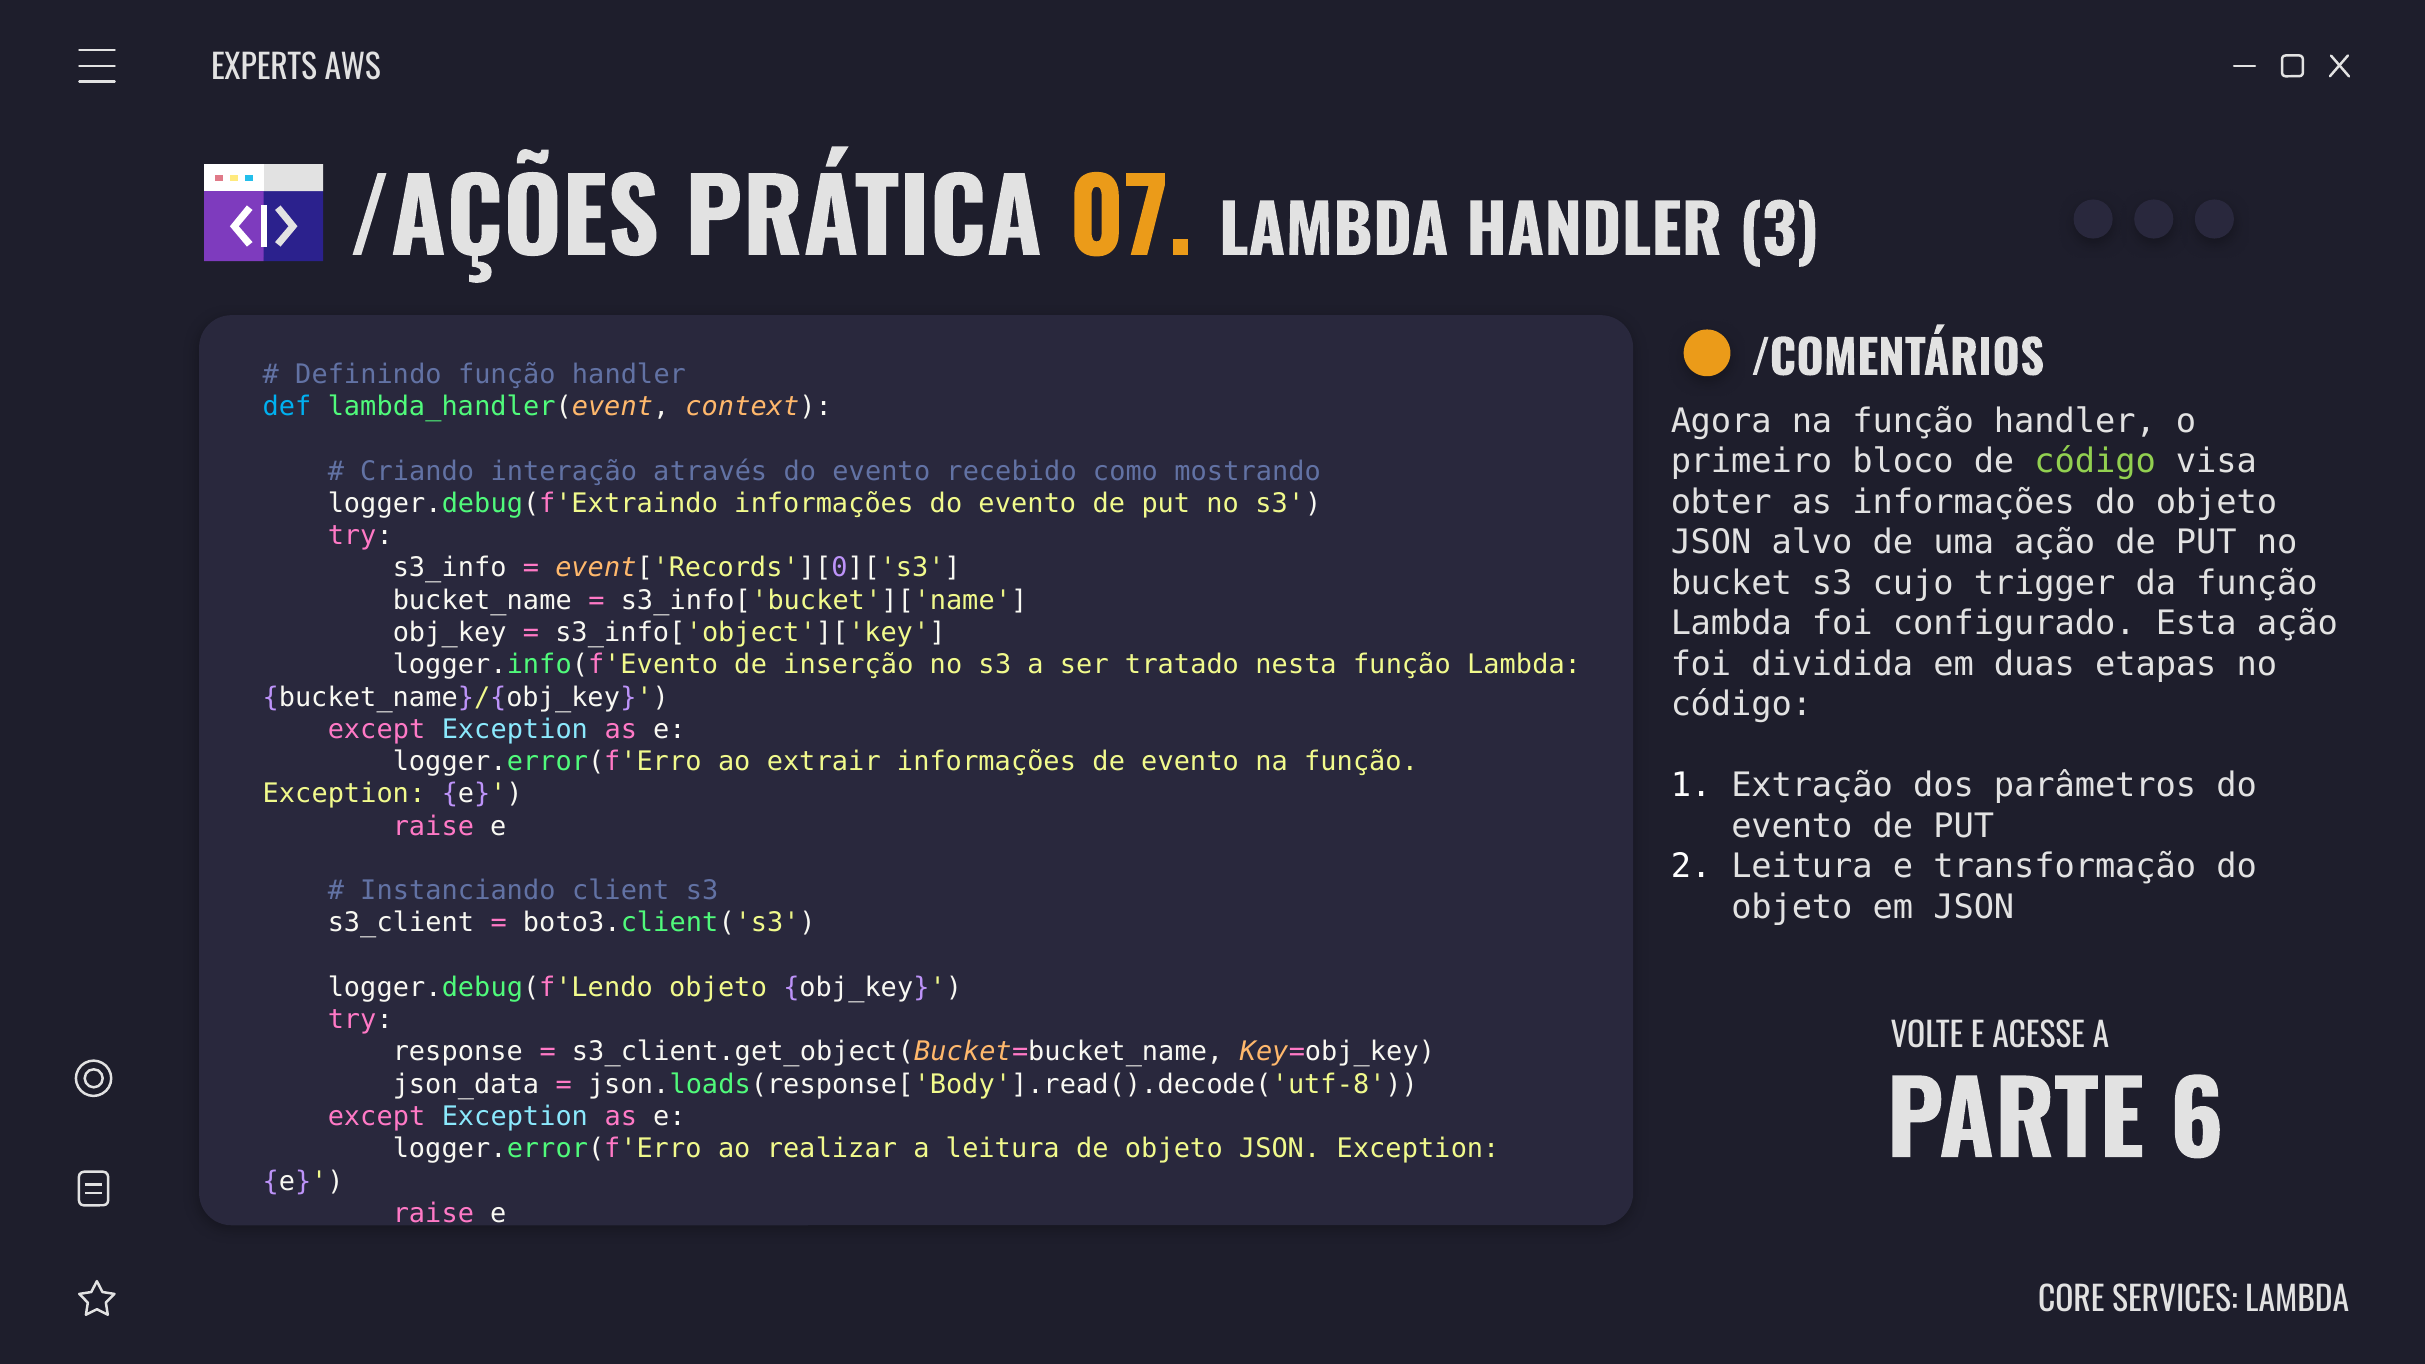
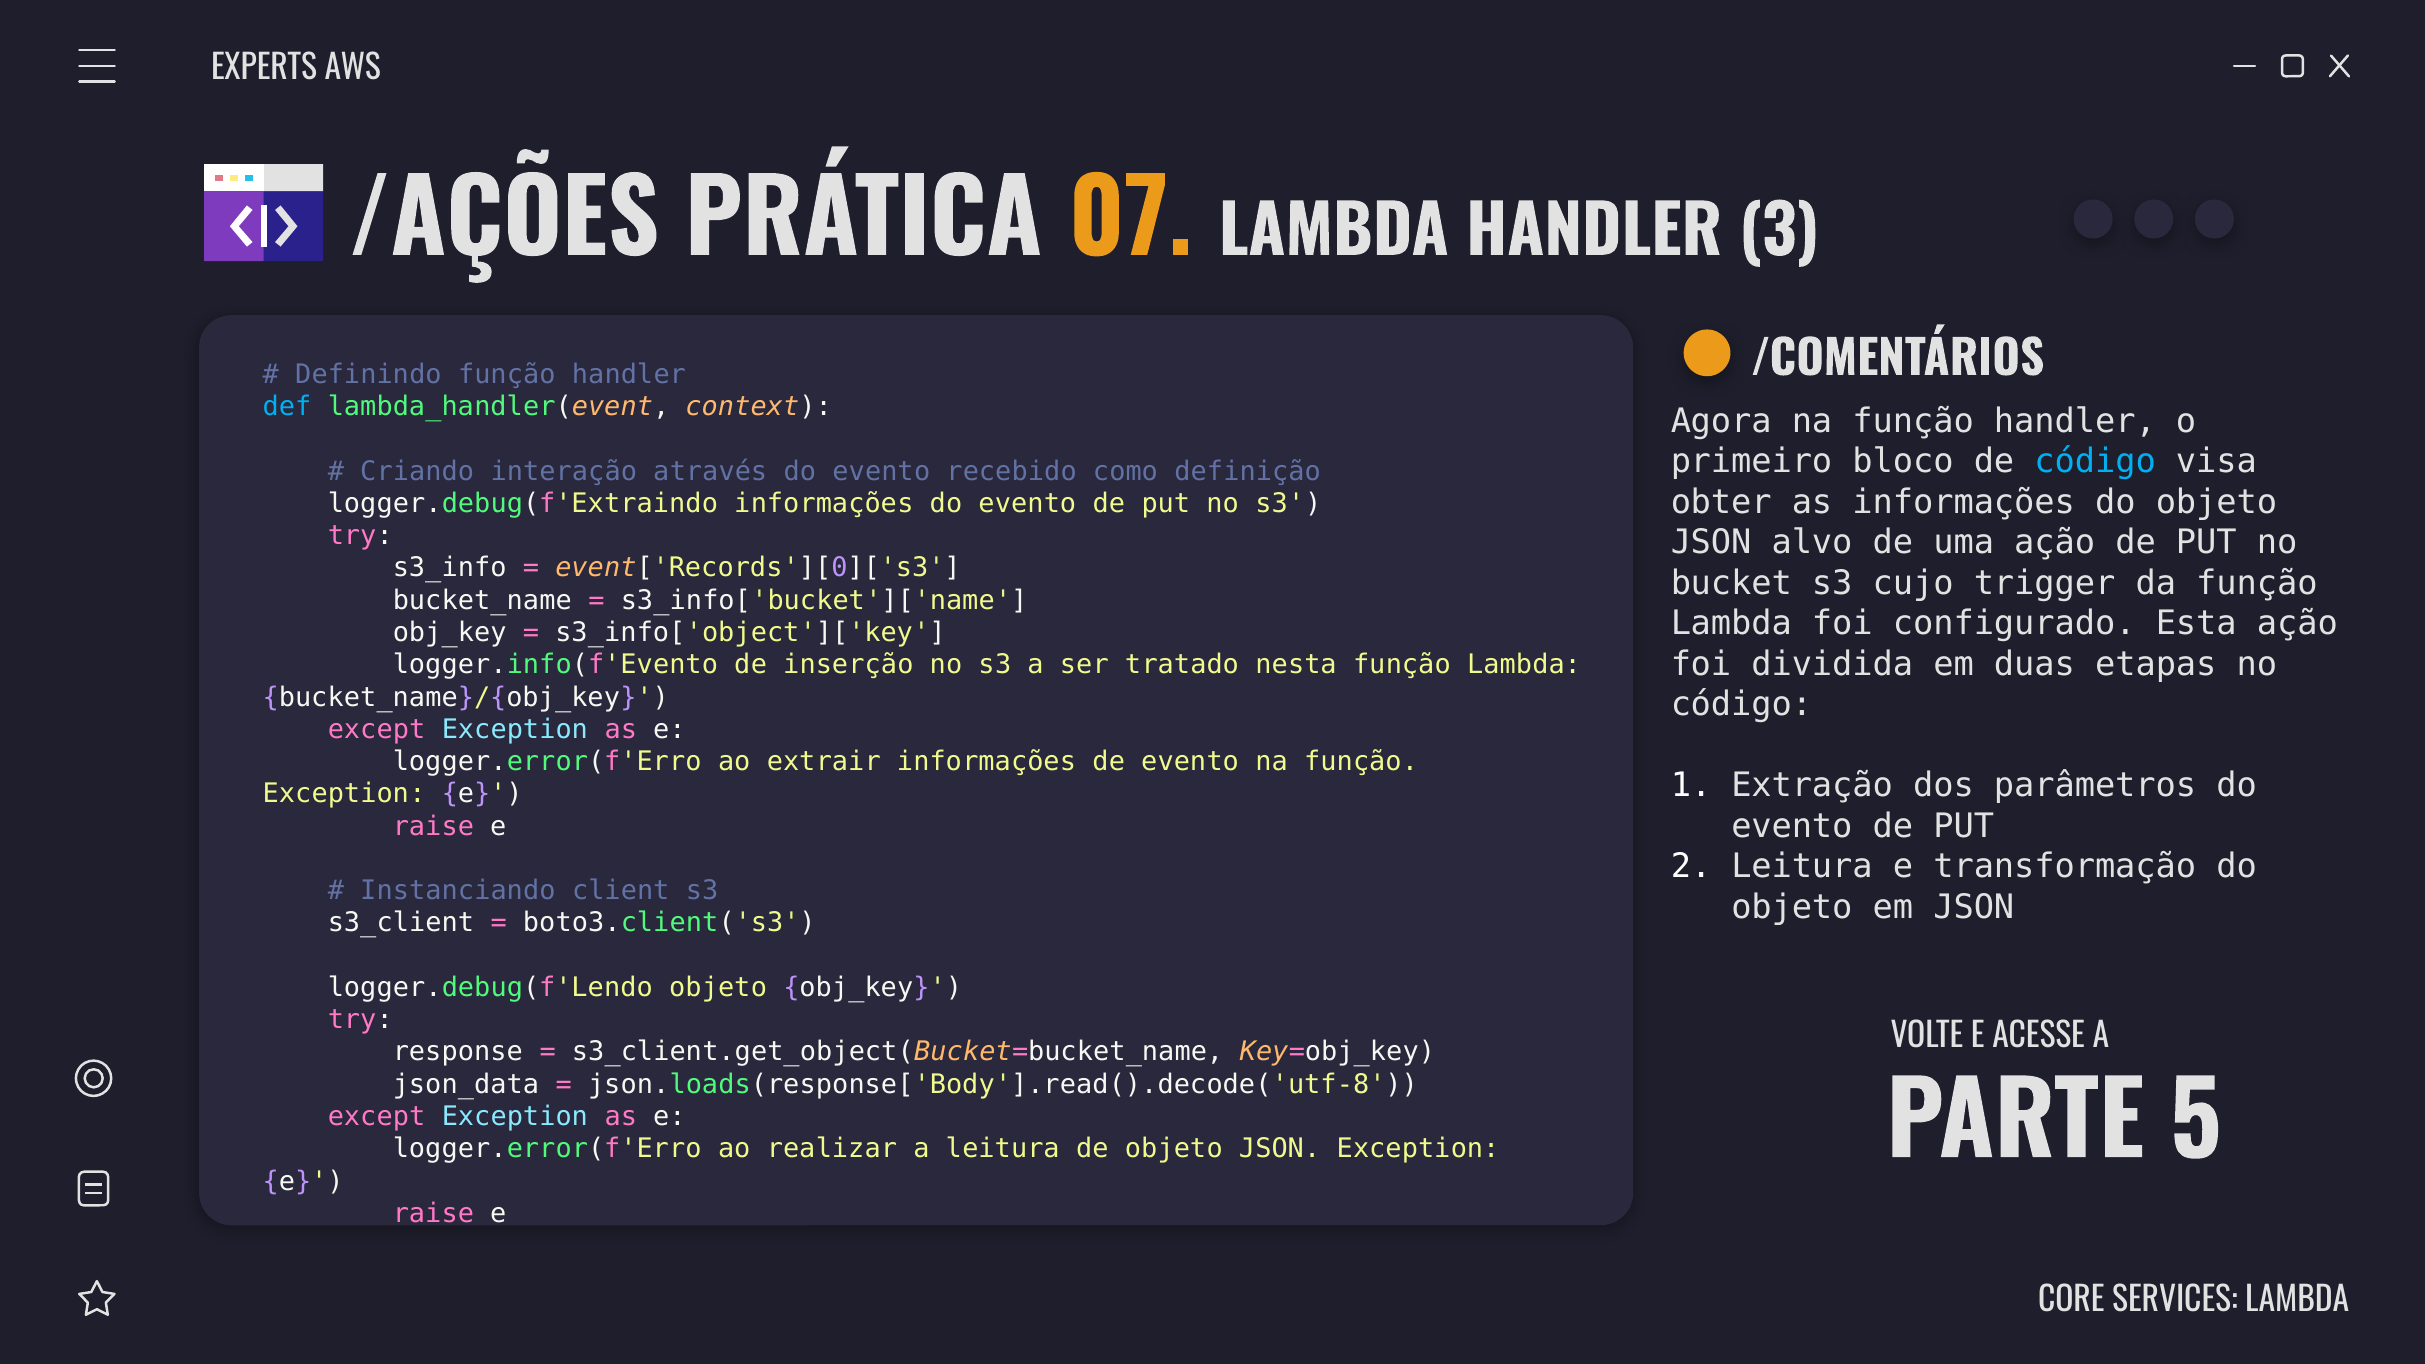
código colour: light green -> light blue (2095, 462)
mostrando: mostrando -> definição (1248, 471)
6: 6 -> 5 (2196, 1124)
